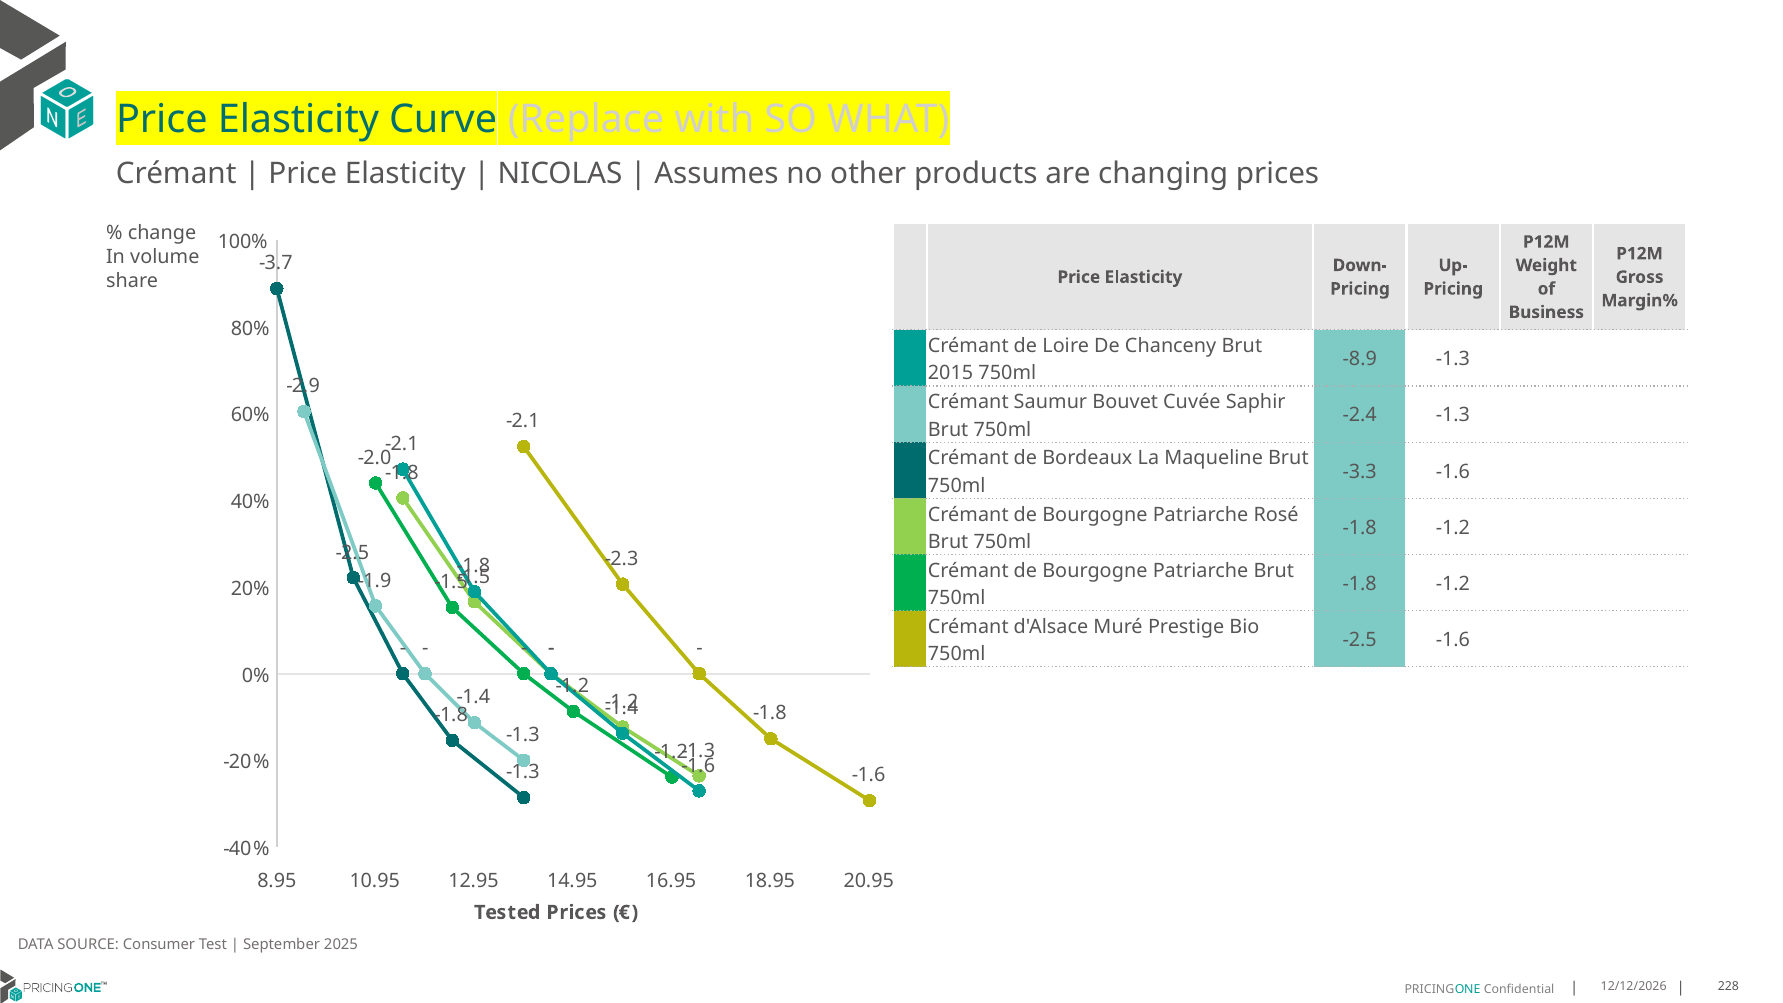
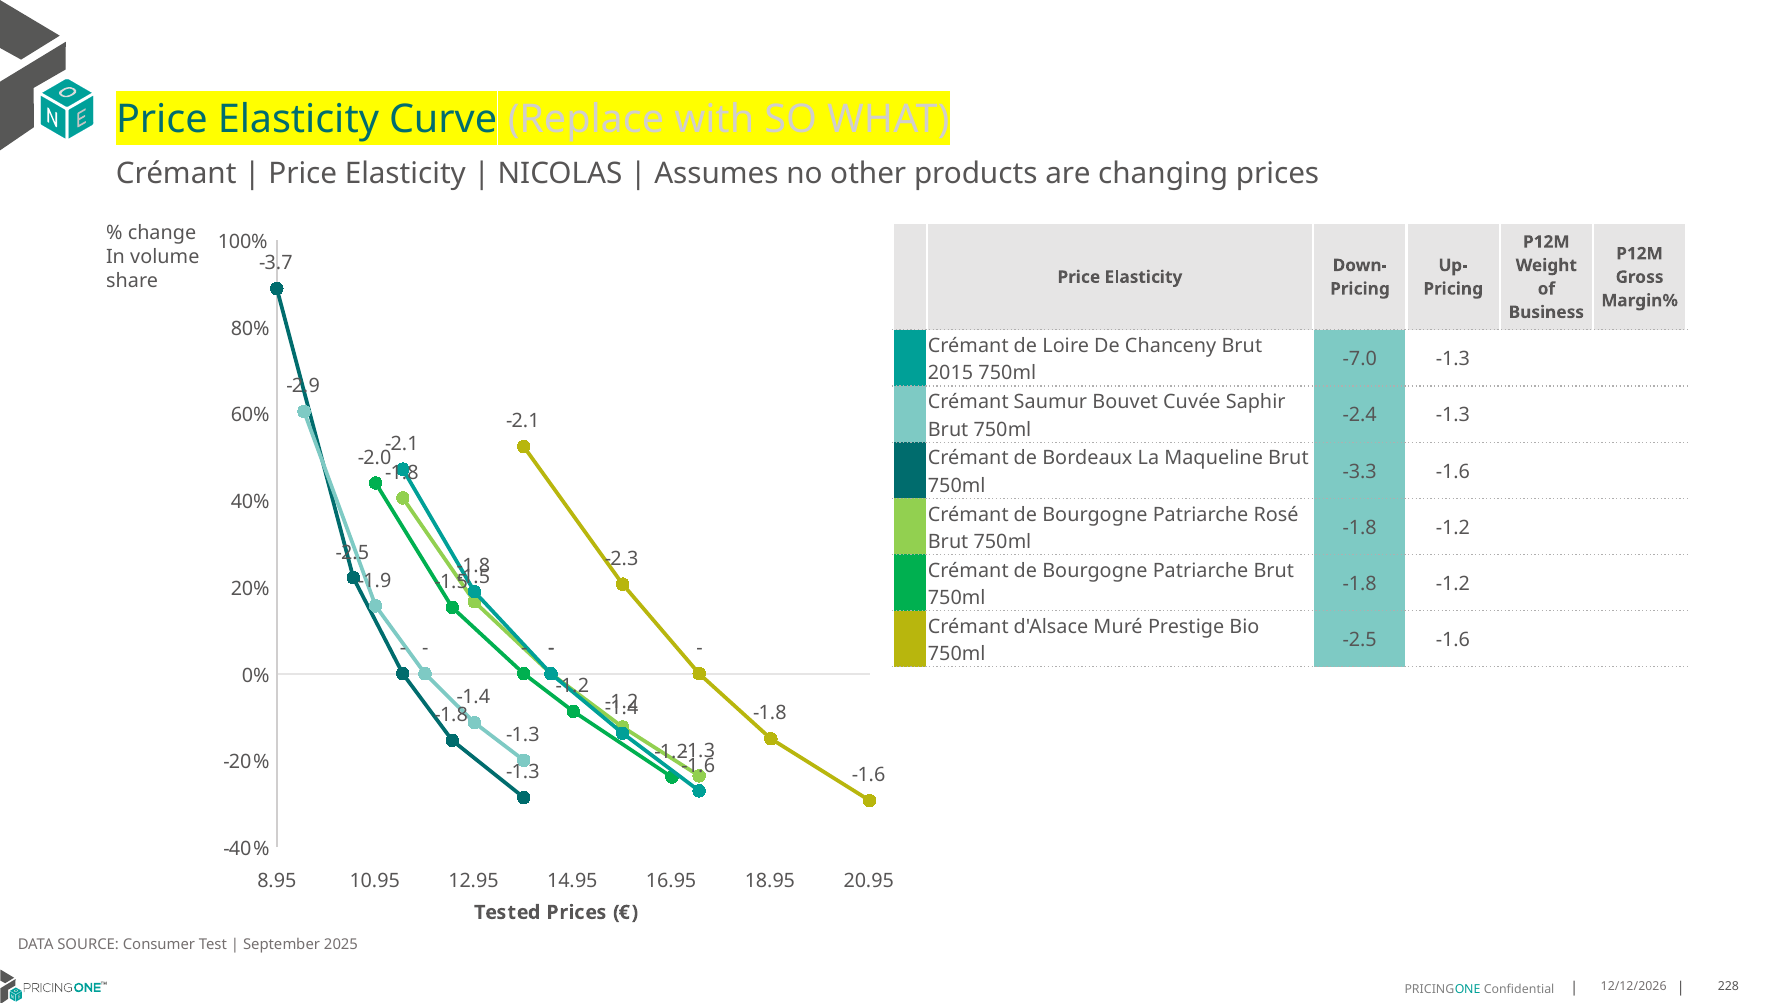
-8.9: -8.9 -> -7.0 (1360, 359)
